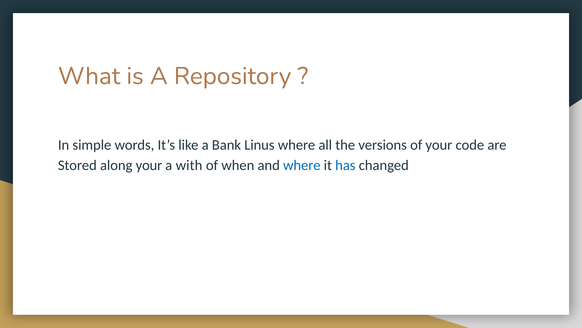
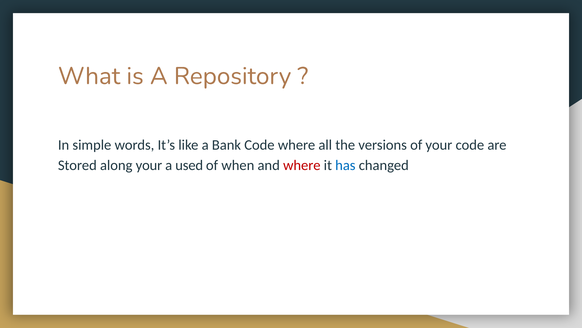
Bank Linus: Linus -> Code (259, 145)
with: with -> used (189, 165)
where colour: blue -> red (302, 165)
